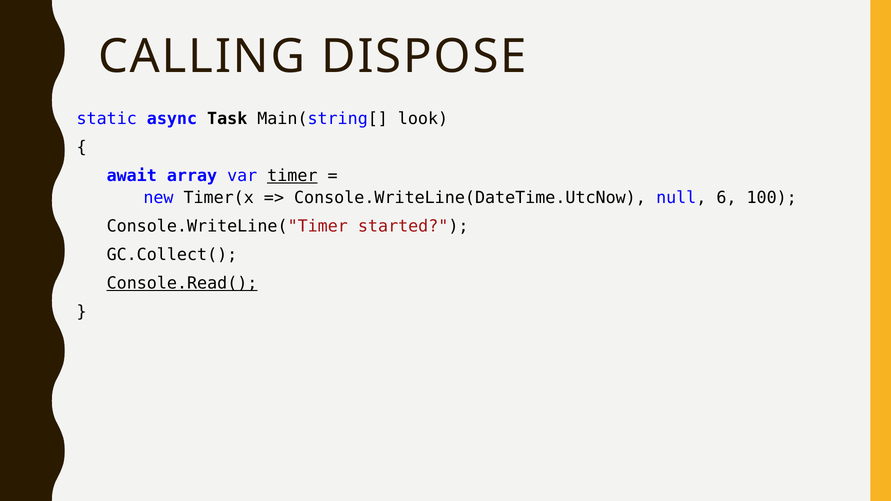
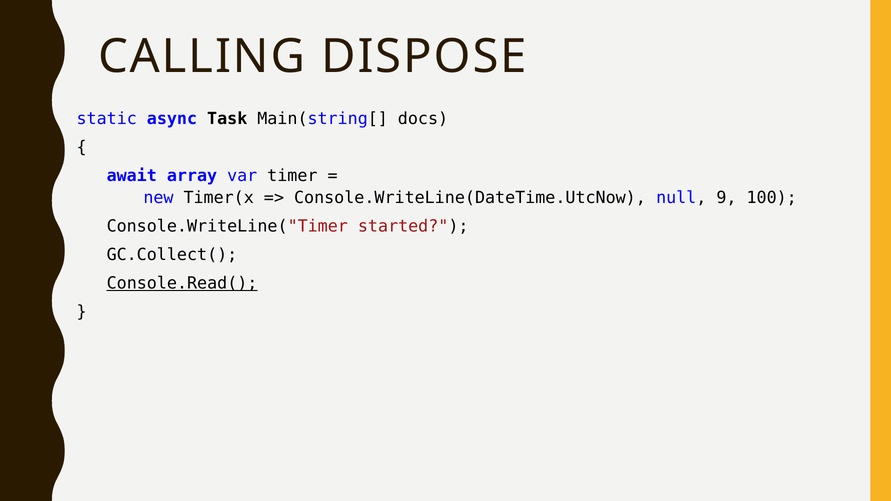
look: look -> docs (423, 119)
timer underline: present -> none (292, 176)
6: 6 -> 9 (726, 198)
